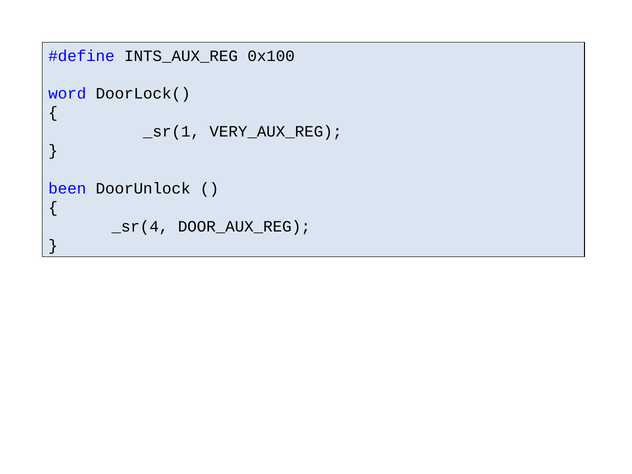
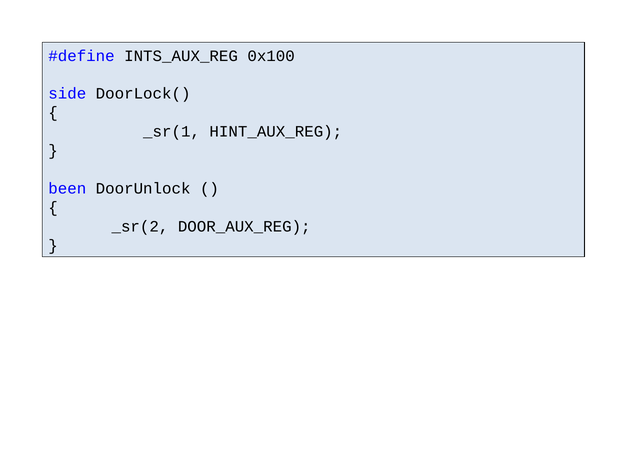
word: word -> side (67, 94)
VERY_AUX_REG: VERY_AUX_REG -> HINT_AUX_REG (276, 132)
_sr(4: _sr(4 -> _sr(2 (140, 226)
